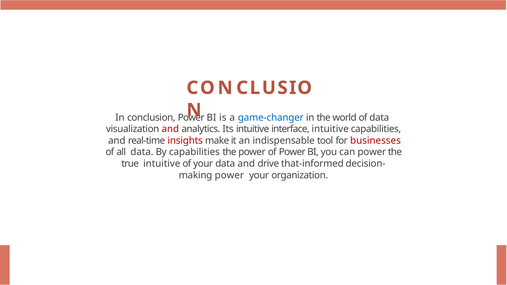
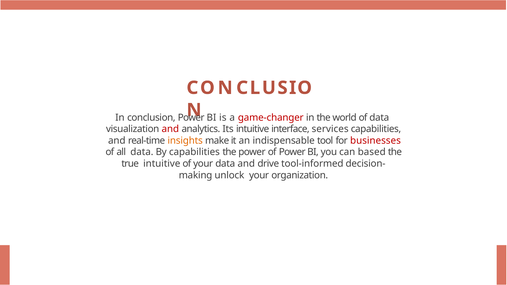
game-changer colour: blue -> red (271, 117)
interface intuitive: intuitive -> services (330, 129)
insights colour: red -> orange (185, 141)
can power: power -> based (372, 152)
that-informed: that-informed -> tool-informed (312, 164)
power: power -> unlock (229, 175)
